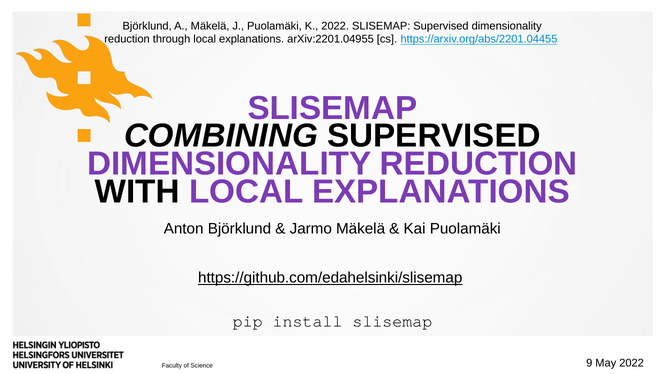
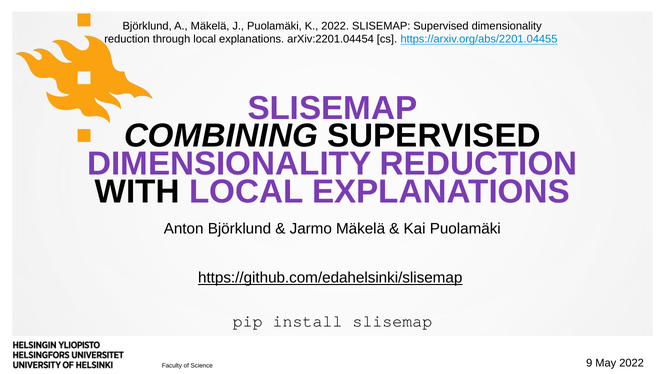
arXiv:2201.04955: arXiv:2201.04955 -> arXiv:2201.04454 (331, 39)
